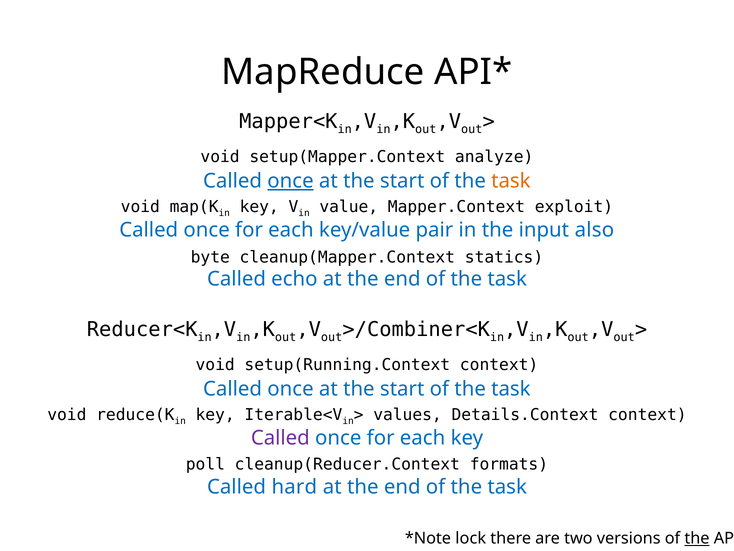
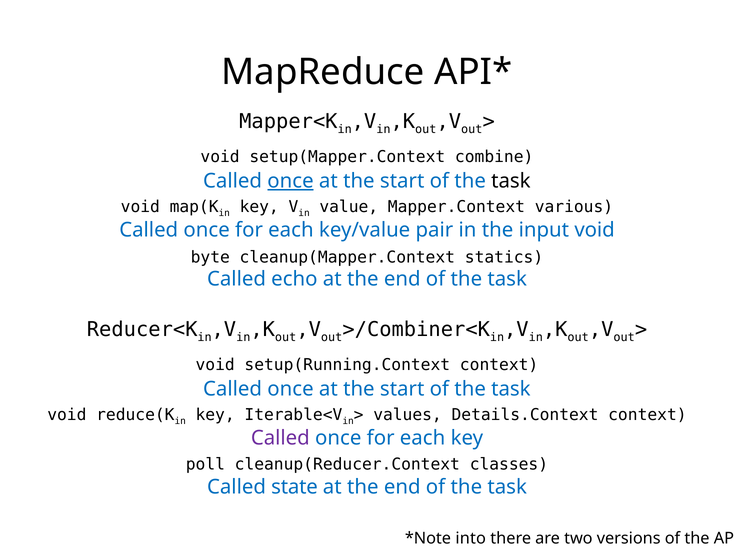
analyze: analyze -> combine (494, 157)
task colour: orange -> black (511, 181)
exploit: exploit -> various (574, 206)
input also: also -> void (595, 230)
formats: formats -> classes (509, 464)
hard: hard -> state (295, 487)
lock: lock -> into (471, 538)
the underline: present -> none (697, 538)
